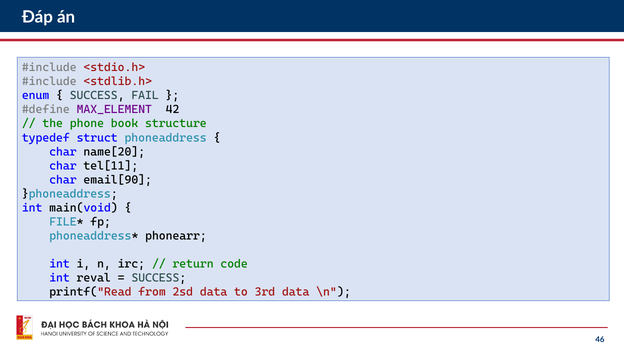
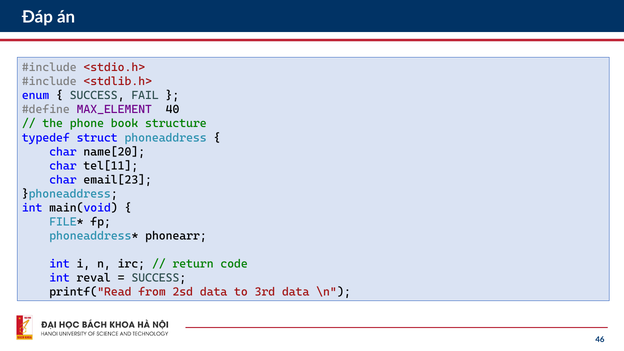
42: 42 -> 40 (173, 110)
email[90: email[90 -> email[23 (118, 180)
